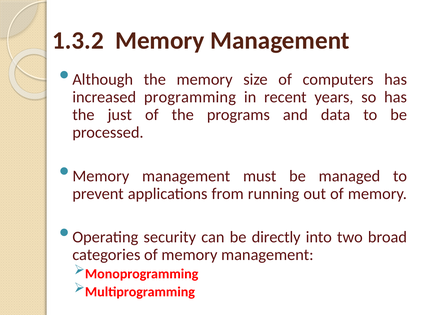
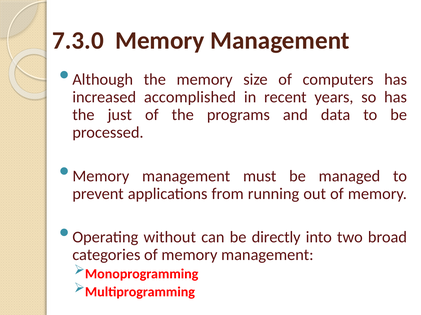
1.3.2: 1.3.2 -> 7.3.0 (78, 41)
programming: programming -> accomplished (190, 97)
security: security -> without (170, 238)
